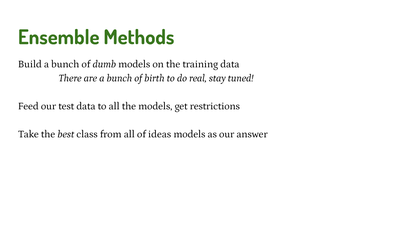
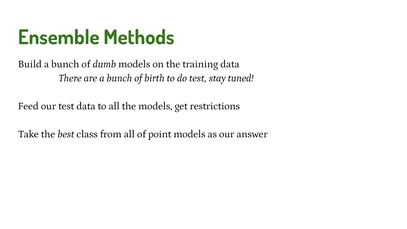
do real: real -> test (198, 78)
ideas: ideas -> point (160, 134)
